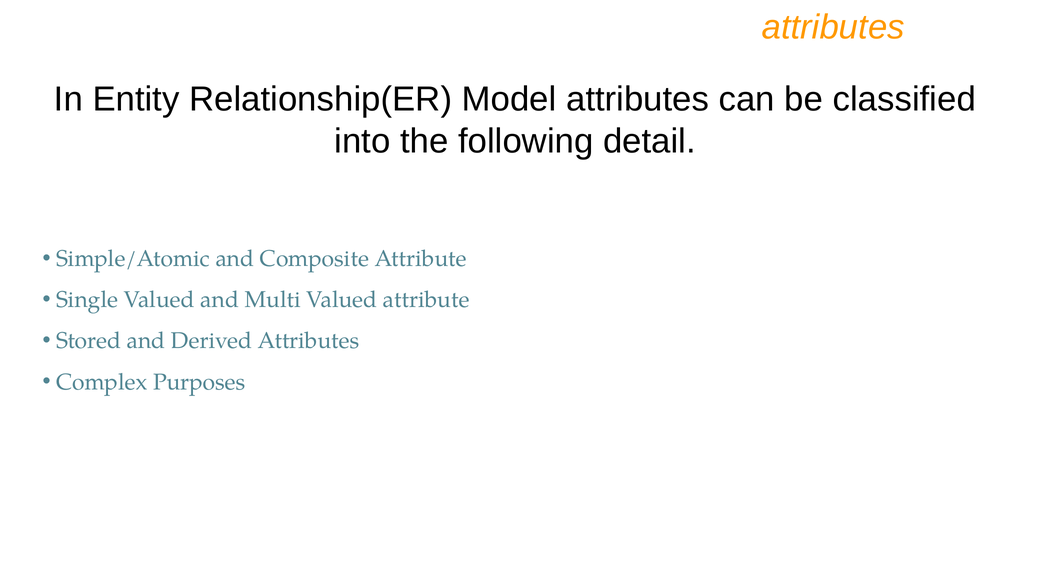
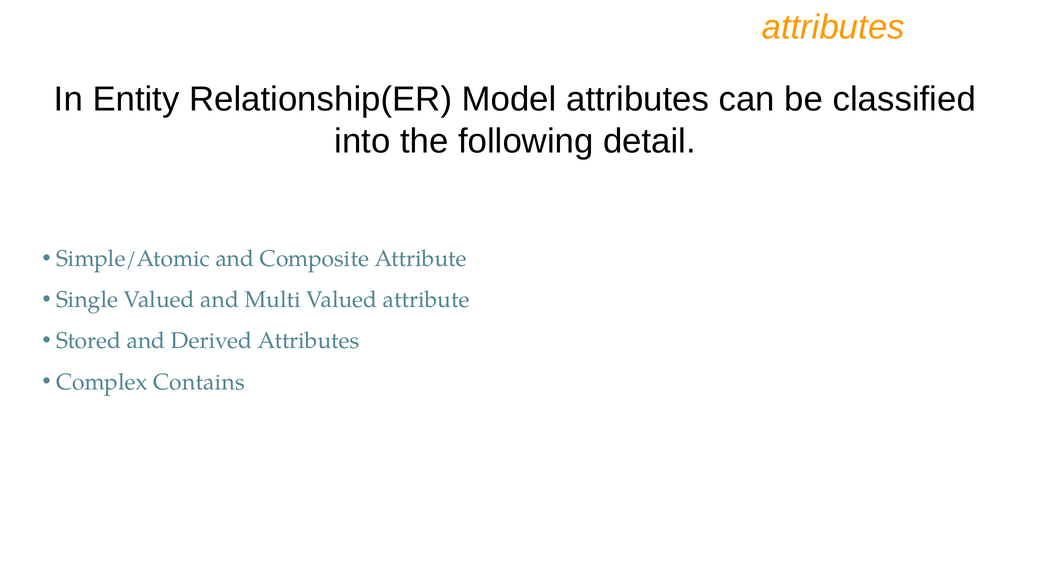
Purposes: Purposes -> Contains (199, 382)
